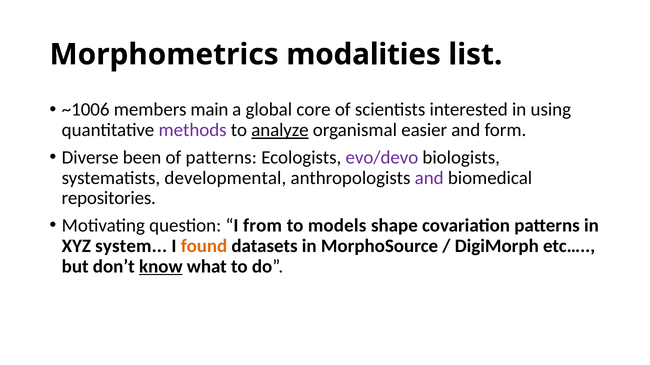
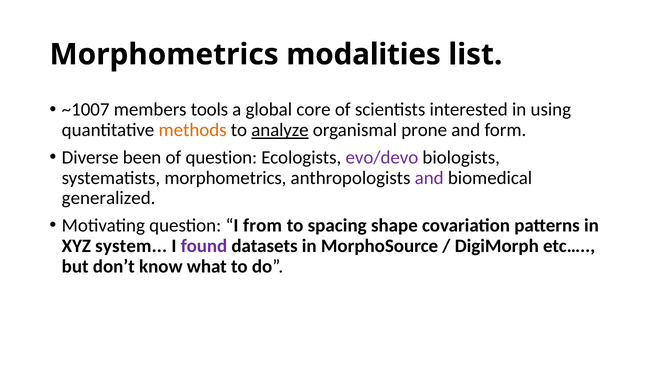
~1006: ~1006 -> ~1007 (86, 110)
main: main -> tools (209, 110)
methods colour: purple -> orange (193, 130)
easier: easier -> prone (424, 130)
of patterns: patterns -> question (221, 158)
systematists developmental: developmental -> morphometrics (225, 178)
repositories: repositories -> generalized (109, 199)
models: models -> spacing (337, 226)
found colour: orange -> purple (204, 246)
know underline: present -> none (161, 267)
